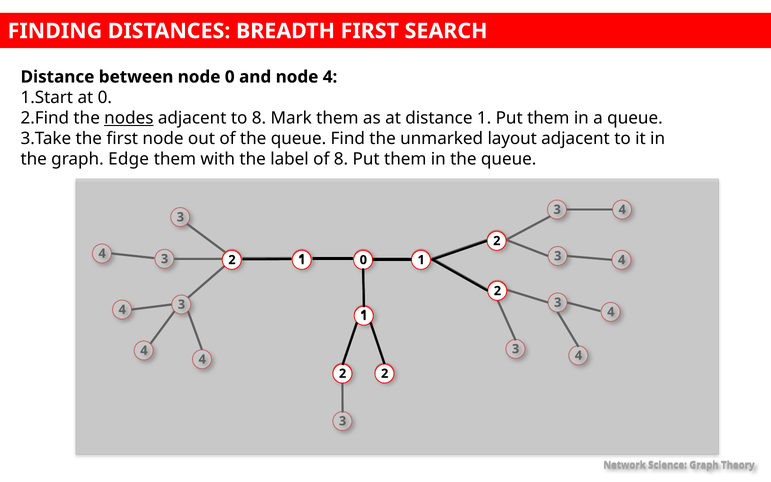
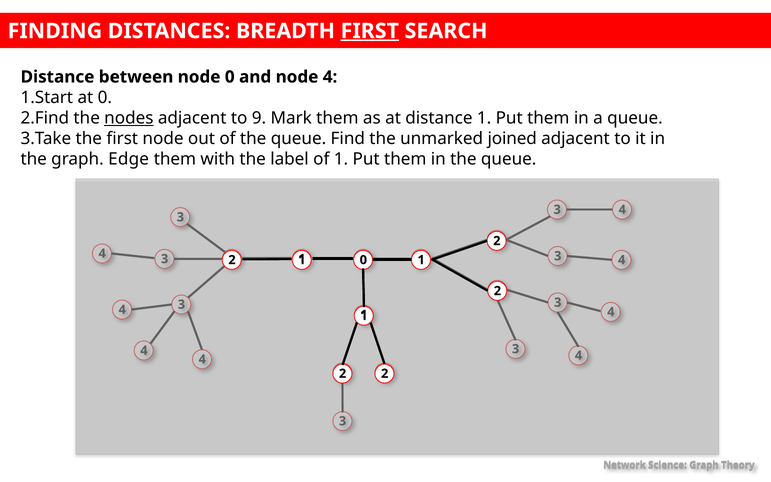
FIRST underline: none -> present (370, 31)
to 8: 8 -> 9 (259, 118)
layout: layout -> joined (512, 139)
of 8: 8 -> 1 (341, 159)
